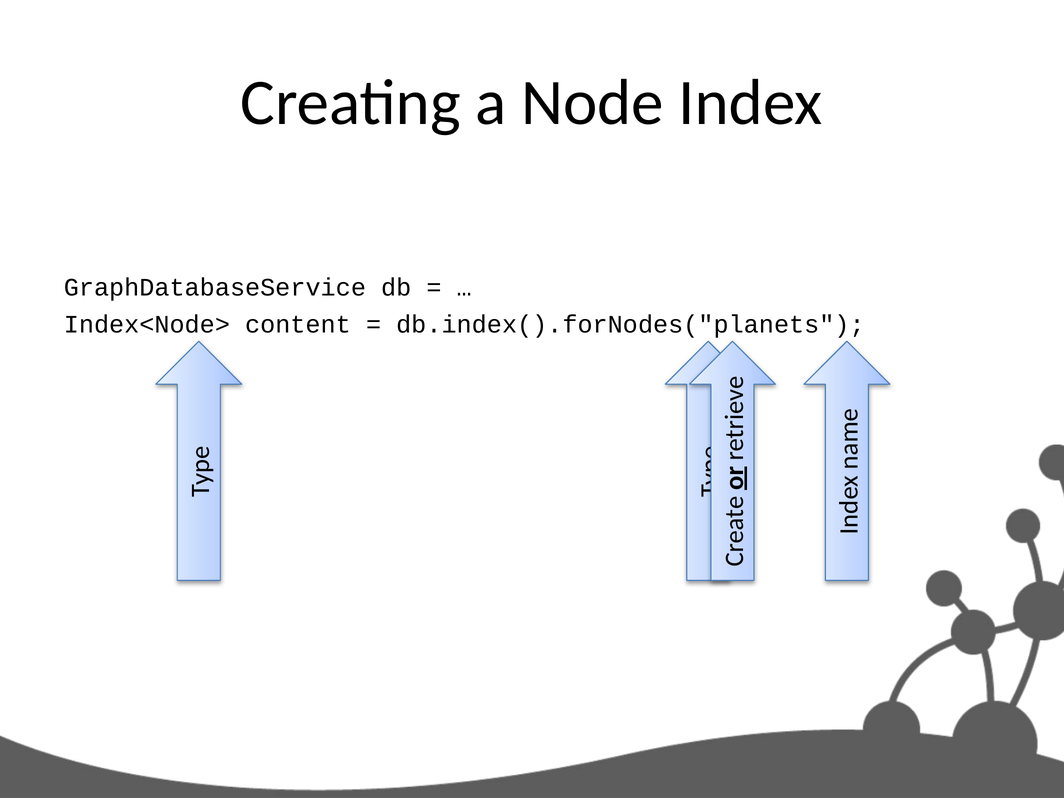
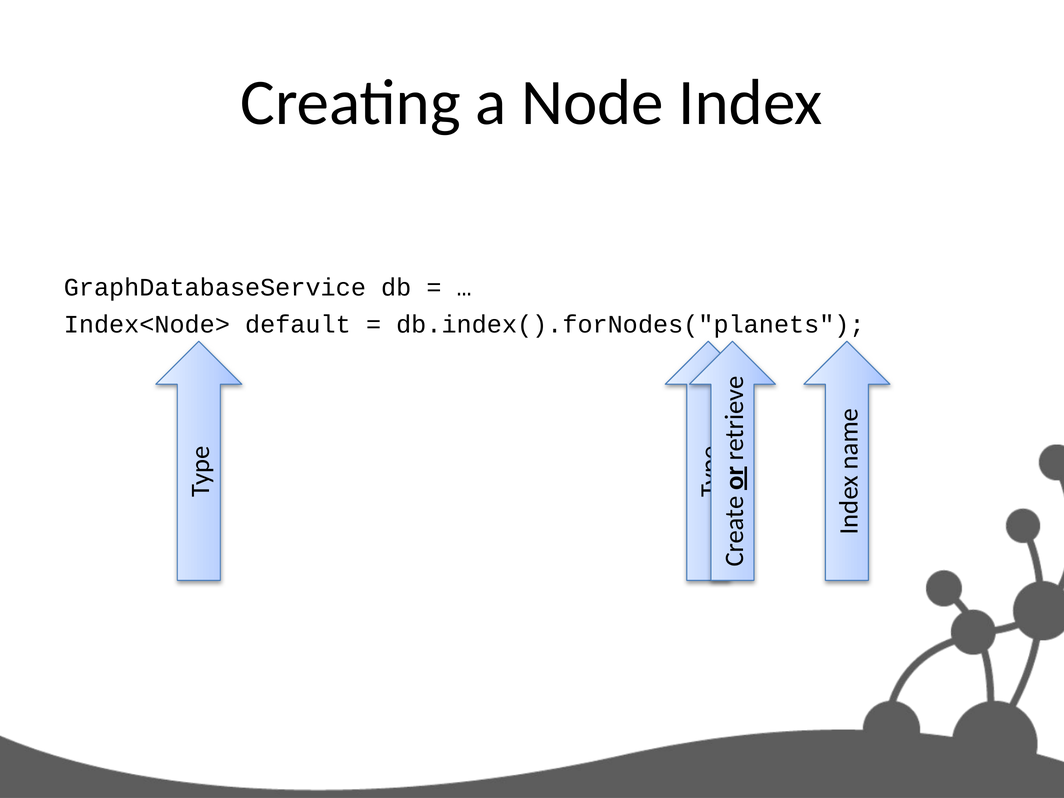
content: content -> default (298, 324)
